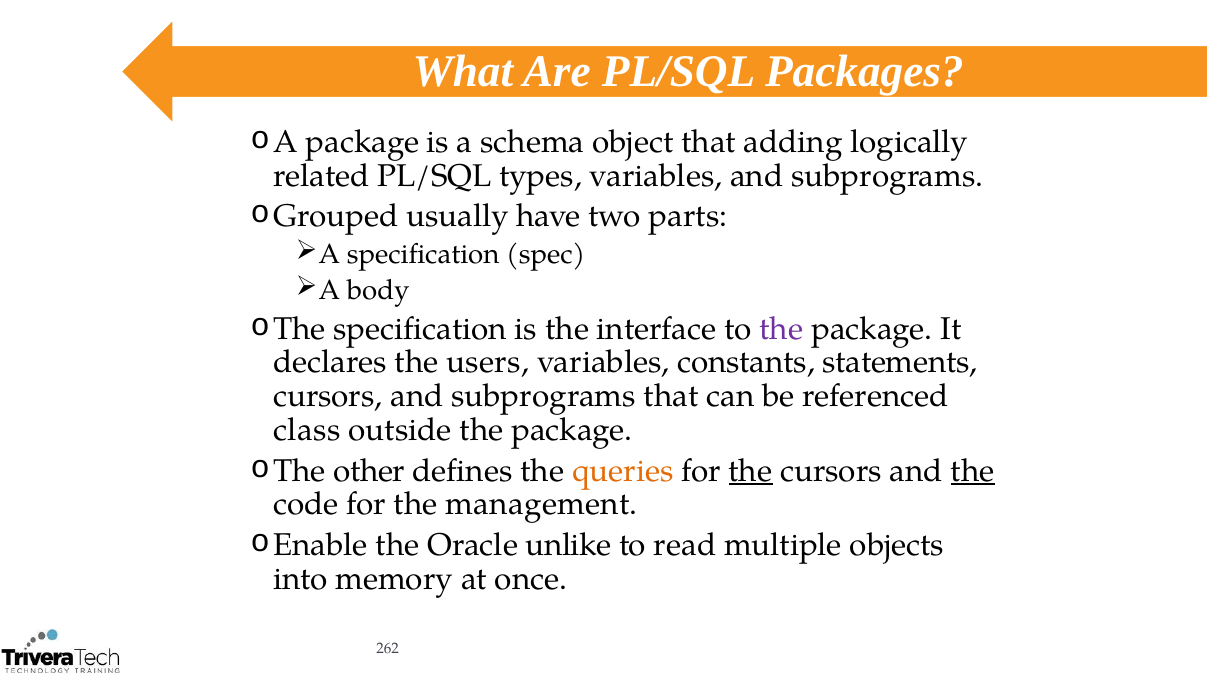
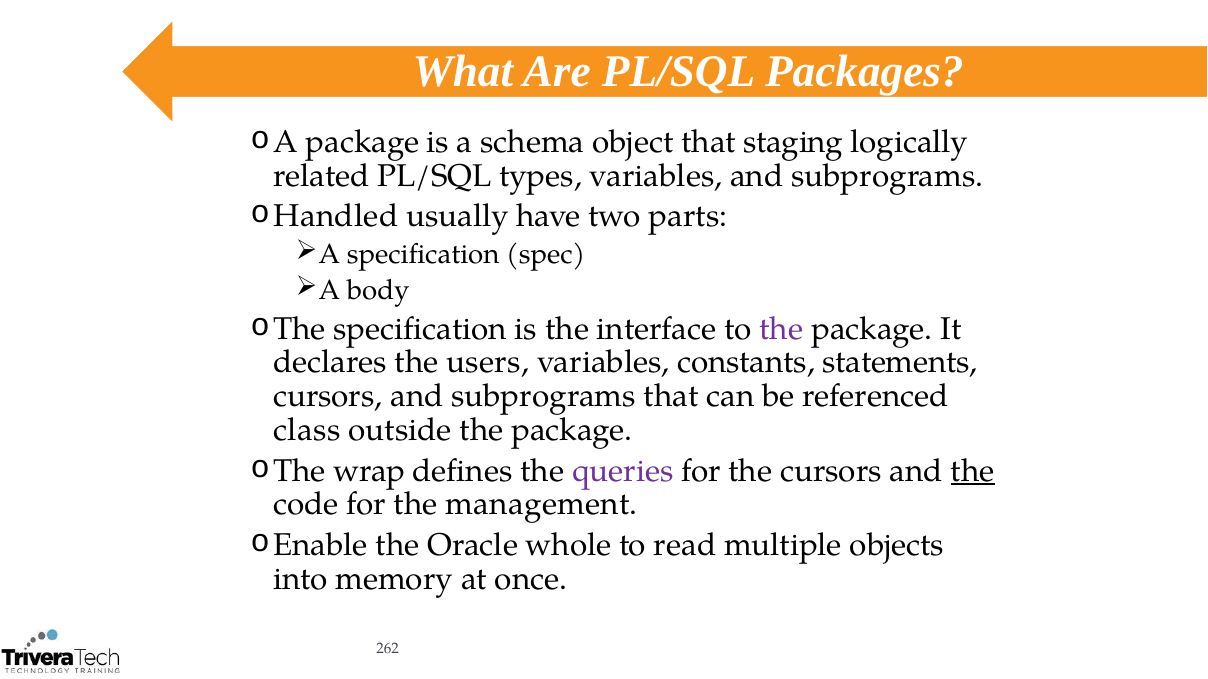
adding: adding -> staging (793, 142)
Grouped: Grouped -> Handled (336, 216)
other: other -> wrap (369, 471)
queries colour: orange -> purple (623, 471)
the underline: present -> none (751, 471)
unlike: unlike -> whole (569, 545)
